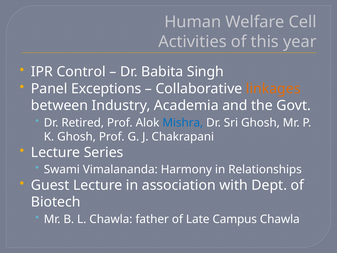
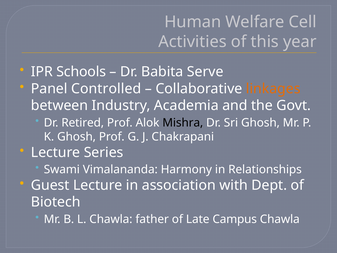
Control: Control -> Schools (81, 72)
Singh: Singh -> Serve (205, 72)
Exceptions: Exceptions -> Controlled (106, 89)
Mishra colour: blue -> black (183, 123)
